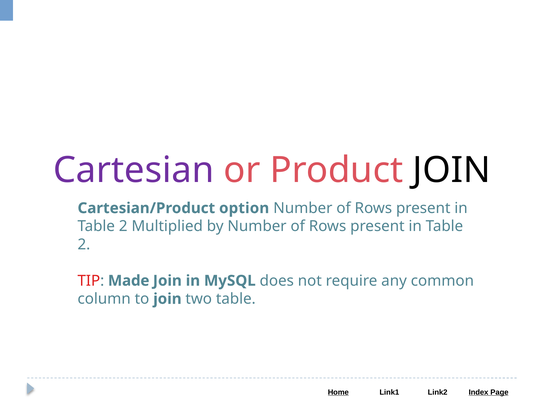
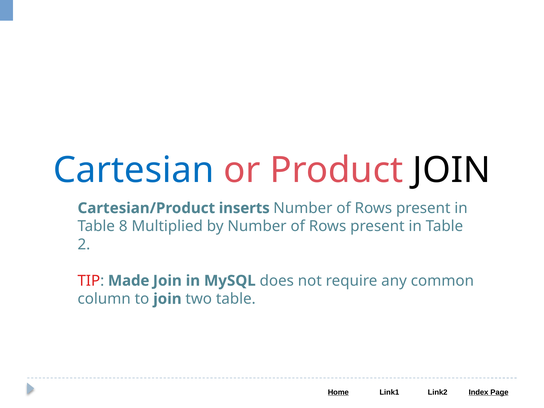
Cartesian colour: purple -> blue (134, 170)
option: option -> inserts (244, 208)
2: 2 -> 8 (123, 226)
